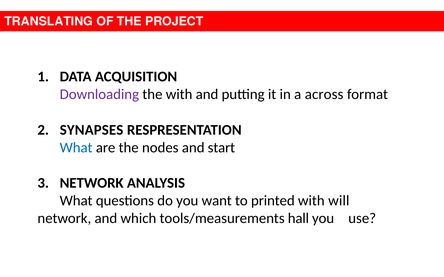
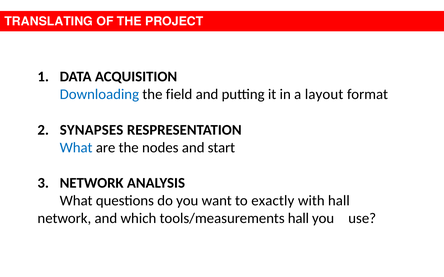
Downloading colour: purple -> blue (99, 95)
the with: with -> field (179, 95)
across: across -> layout (324, 95)
printed: printed -> exactly (273, 201)
with will: will -> hall (339, 201)
